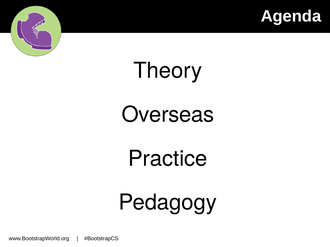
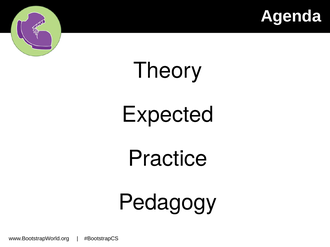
Overseas: Overseas -> Expected (168, 115)
